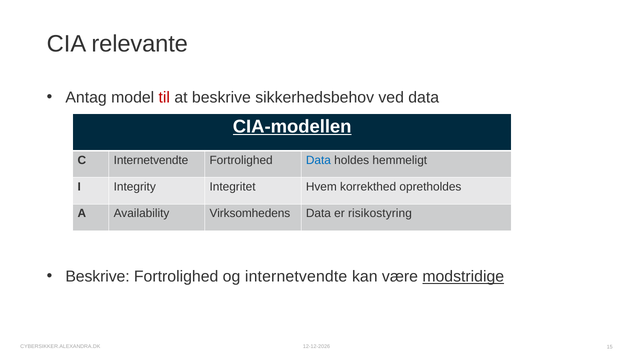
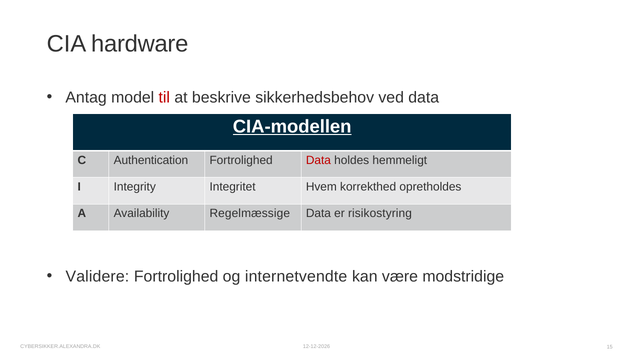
relevante: relevante -> hardware (140, 44)
C Internetvendte: Internetvendte -> Authentication (151, 160)
Data colour: blue -> red (318, 160)
Virksomhedens: Virksomhedens -> Regelmæssige (250, 213)
Beskrive: Beskrive -> Validere (97, 277)
modstridige underline: present -> none (463, 277)
